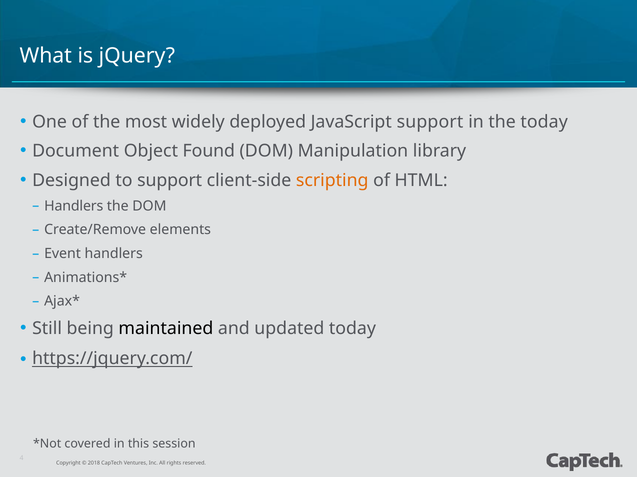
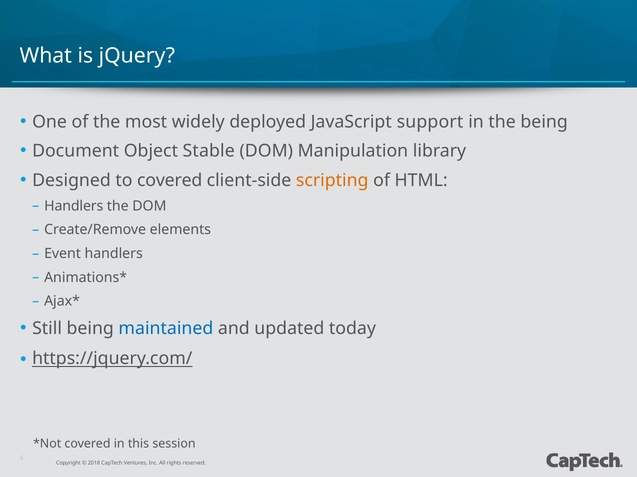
the today: today -> being (544, 122)
Found: Found -> Stable (209, 151)
to support: support -> covered (170, 181)
maintained colour: black -> blue (166, 329)
